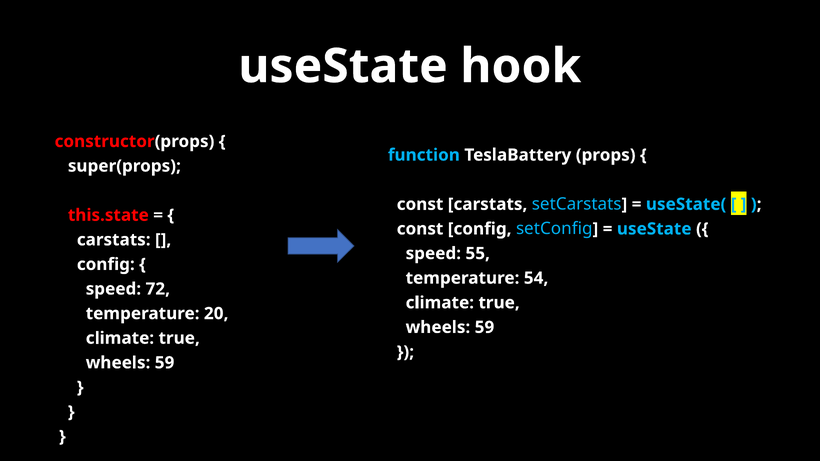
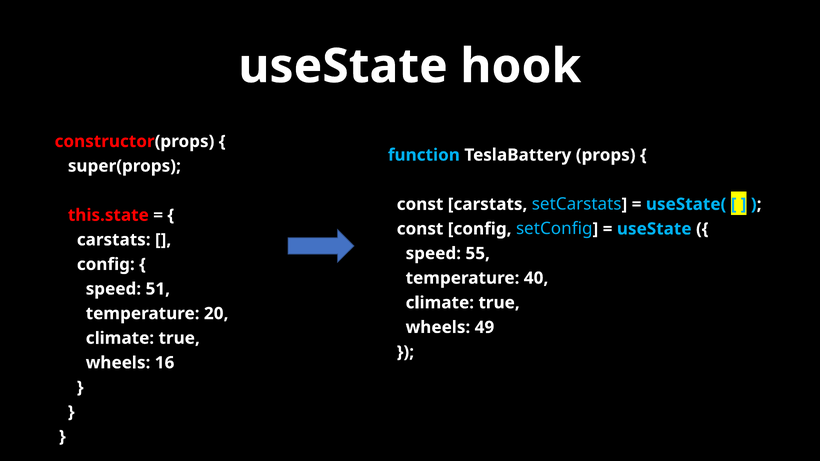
54: 54 -> 40 (536, 278)
72: 72 -> 51 (158, 289)
59: 59 -> 49 (484, 327)
59: 59 -> 16 (165, 363)
